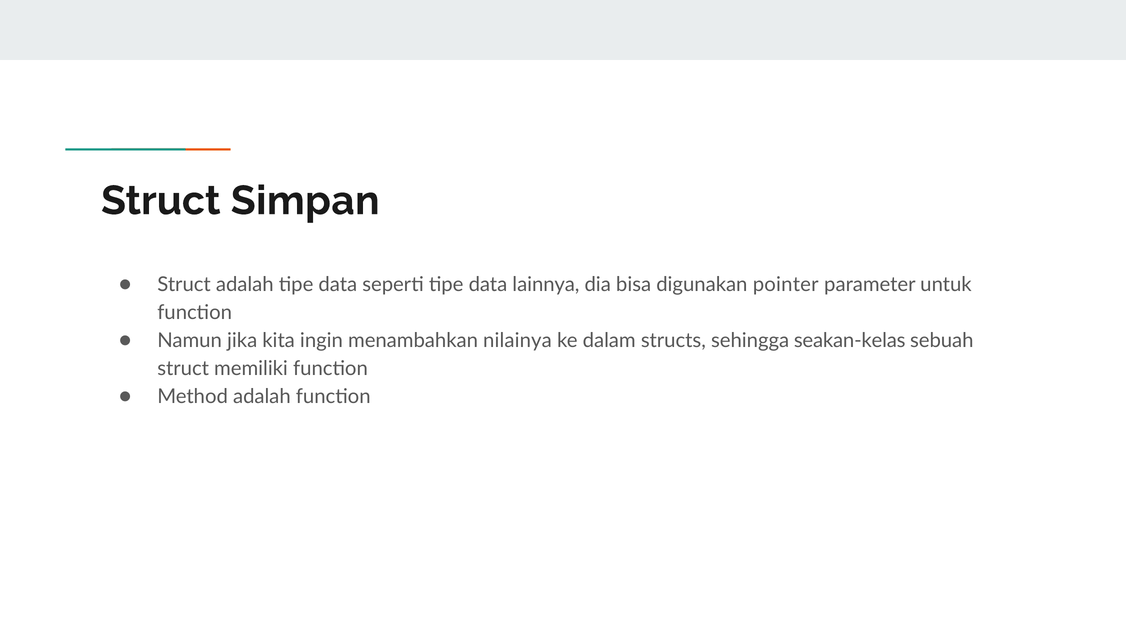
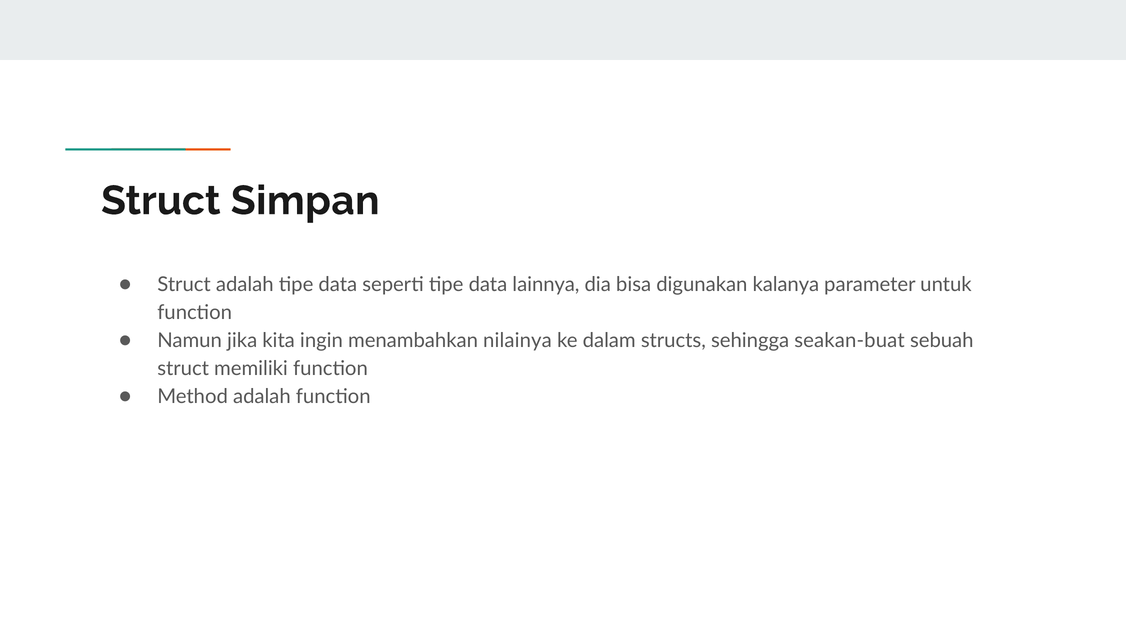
pointer: pointer -> kalanya (786, 285)
seakan-kelas: seakan-kelas -> seakan-buat (850, 341)
